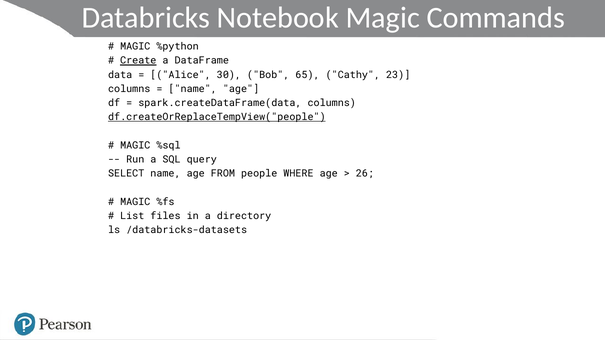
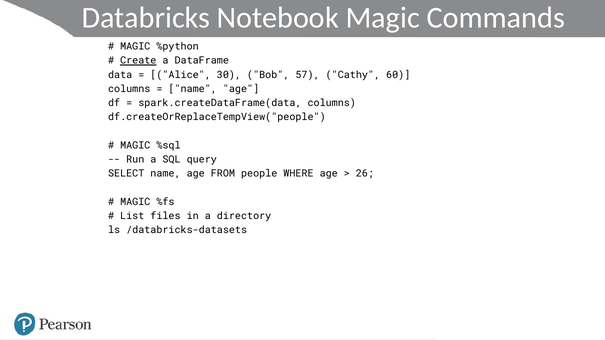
65: 65 -> 57 (308, 75)
23: 23 -> 60 (398, 75)
df.createOrReplaceTempView("people underline: present -> none (217, 117)
